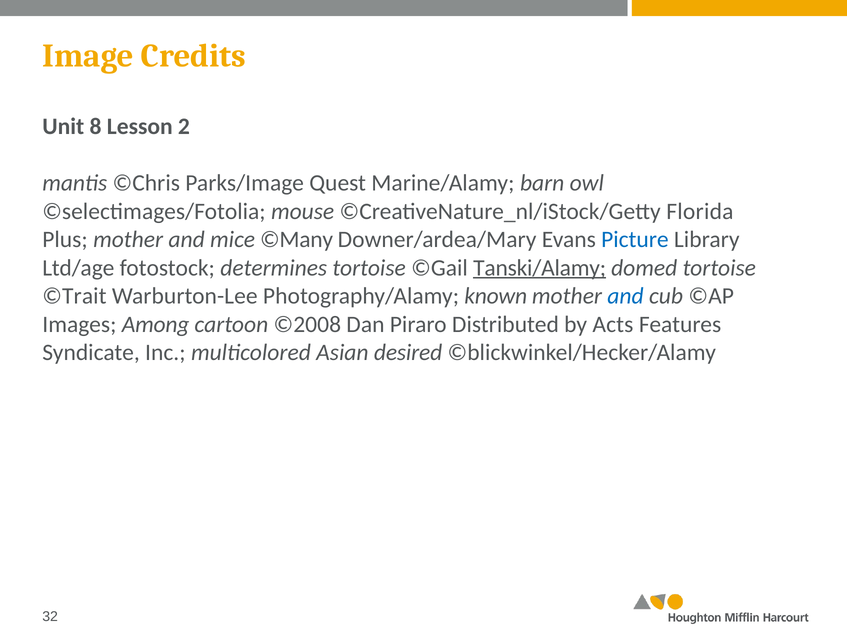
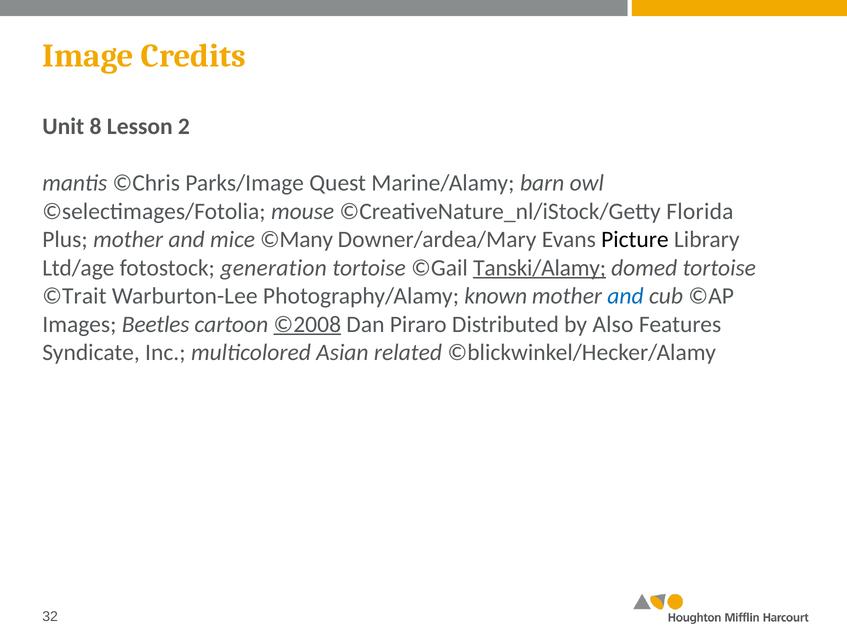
Picture colour: blue -> black (635, 240)
determines: determines -> generation (274, 268)
Among: Among -> Beetles (156, 324)
©2008 underline: none -> present (307, 324)
Acts: Acts -> Also (613, 324)
desired: desired -> related (408, 353)
